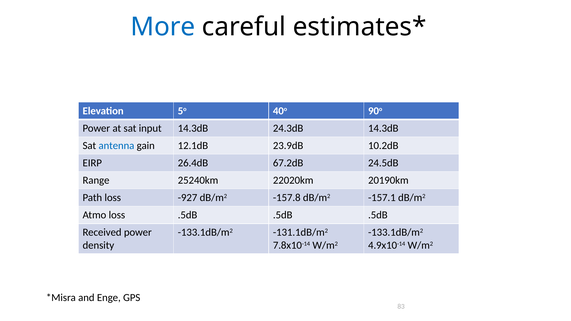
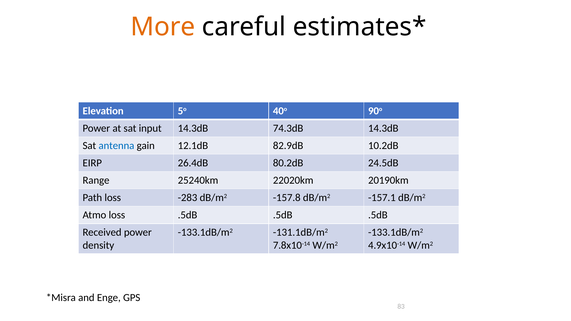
More colour: blue -> orange (163, 27)
24.3dB: 24.3dB -> 74.3dB (288, 128)
23.9dB: 23.9dB -> 82.9dB (288, 146)
67.2dB: 67.2dB -> 80.2dB (288, 163)
-927: -927 -> -283 (188, 198)
